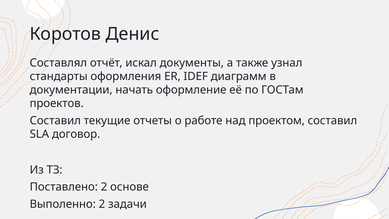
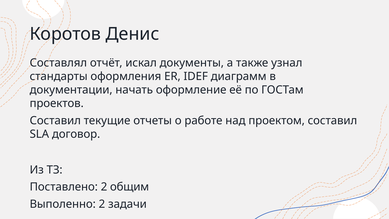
основе: основе -> общим (130, 187)
